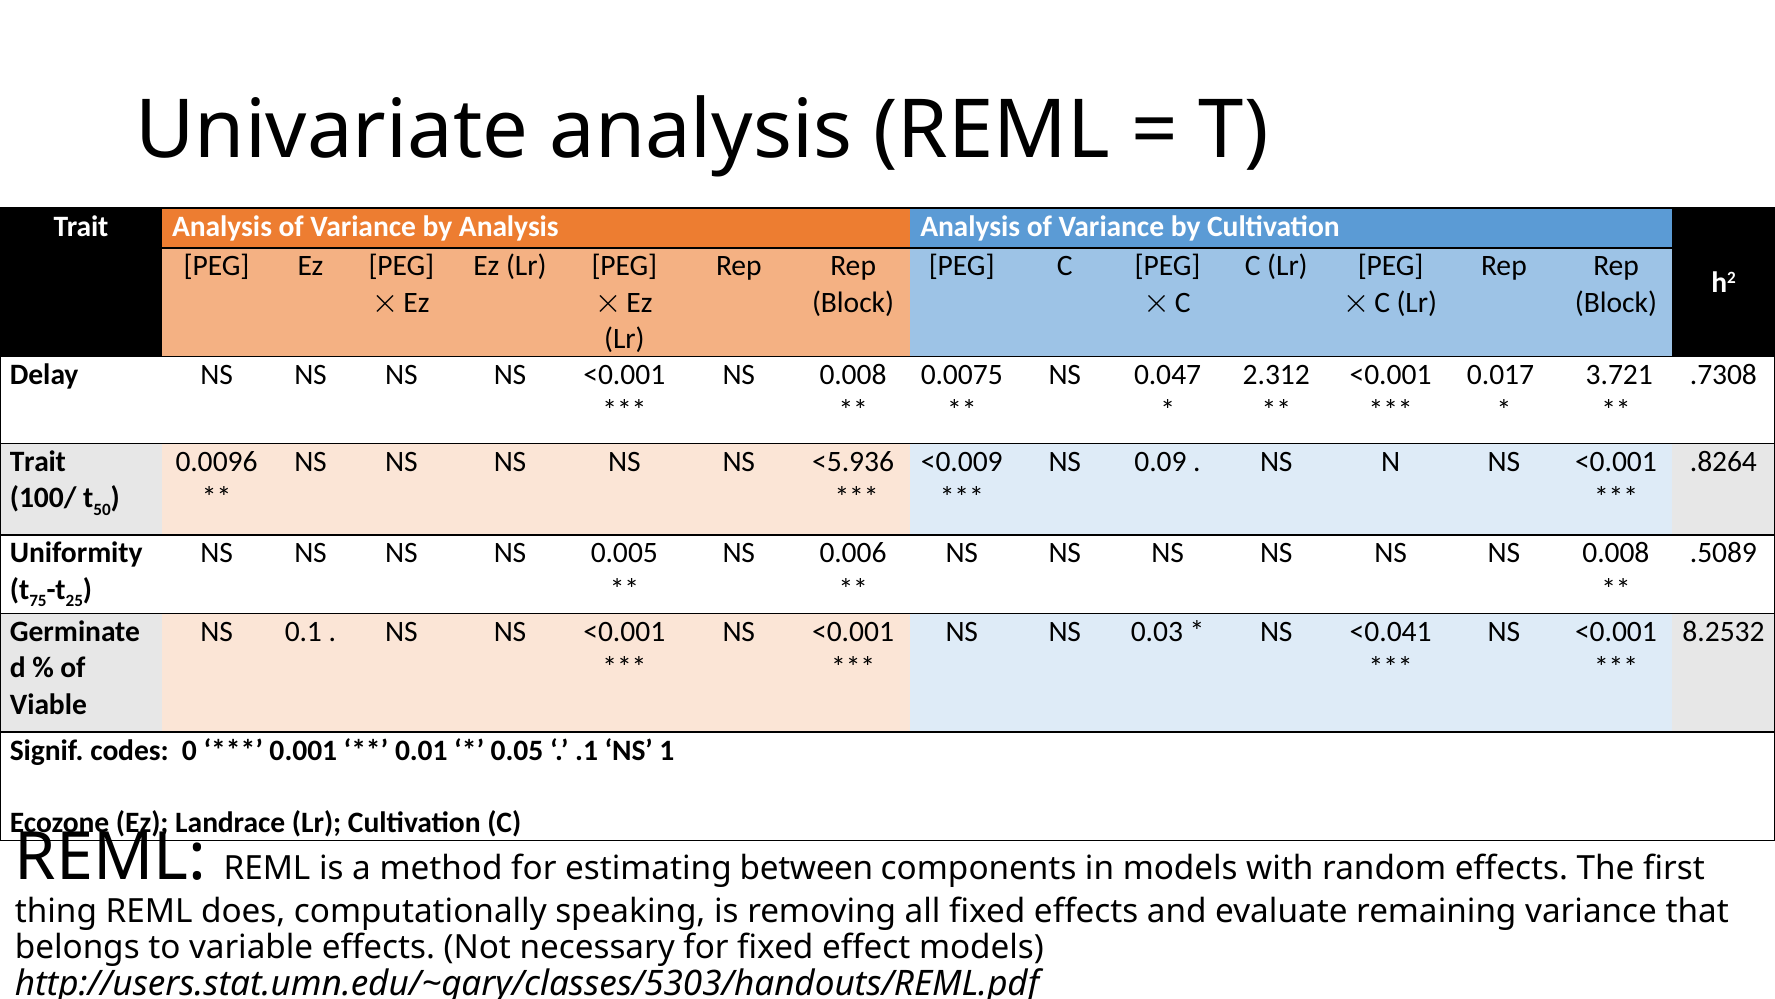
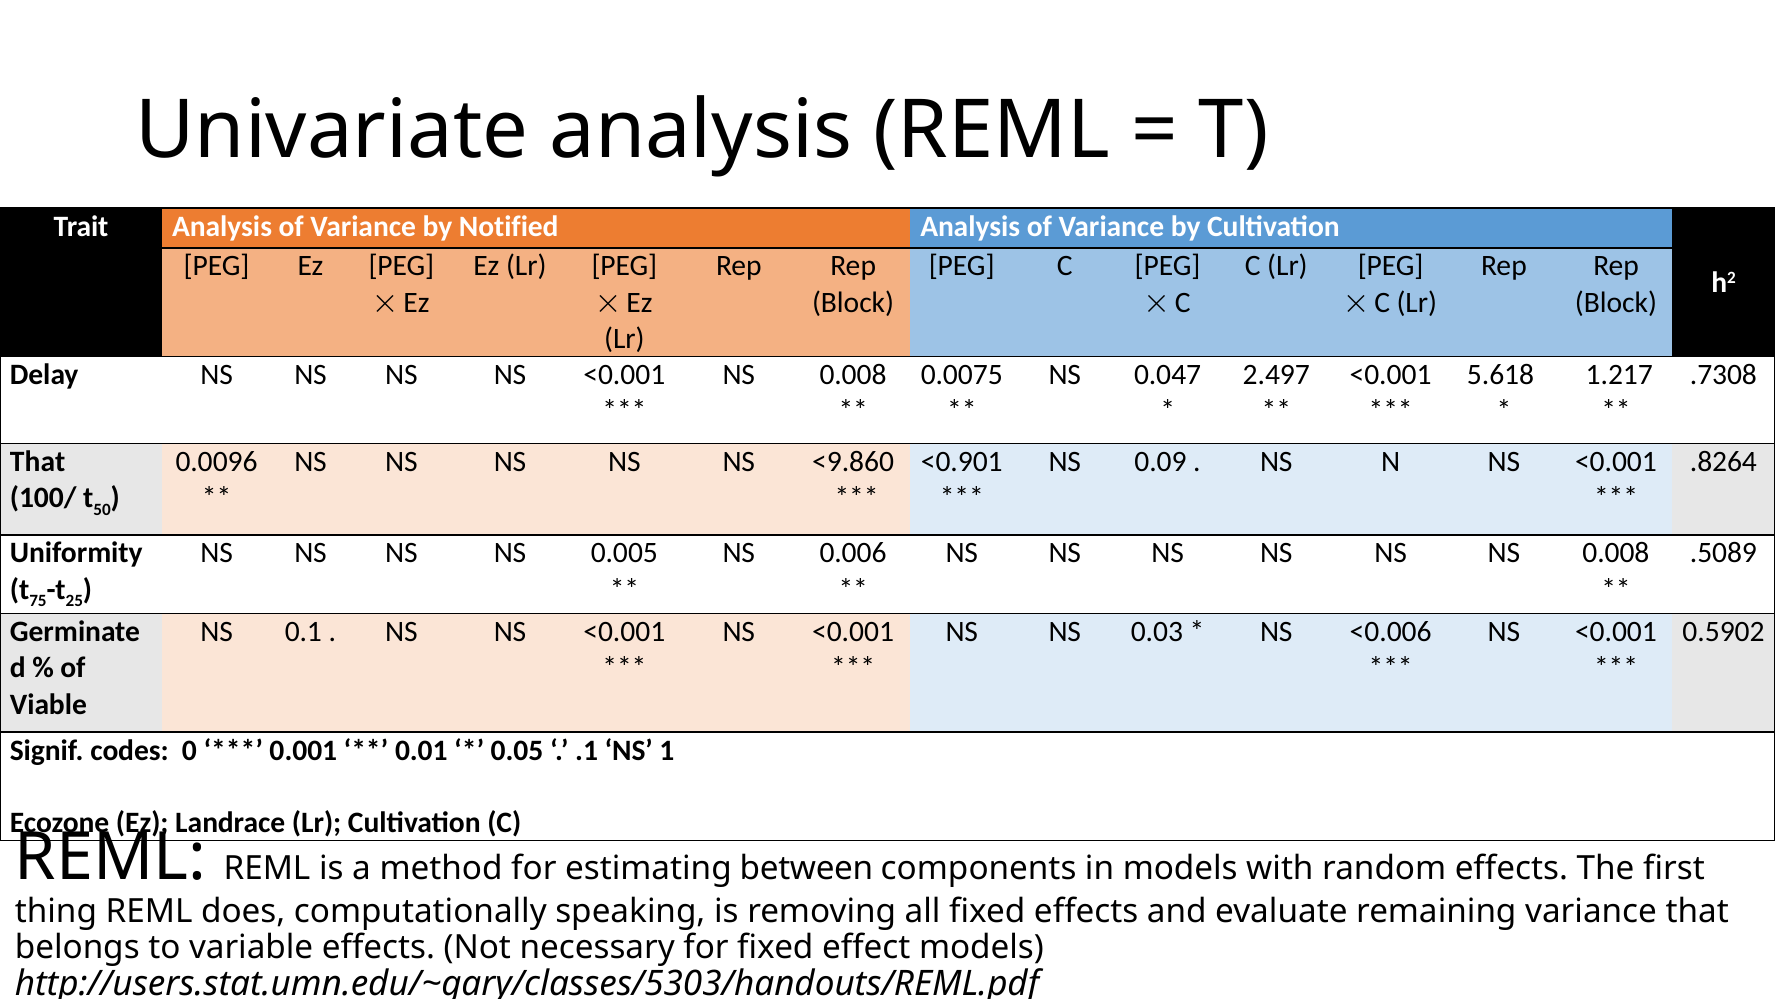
by Analysis: Analysis -> Notified (509, 227)
2.312: 2.312 -> 2.497 (1276, 375)
0.017: 0.017 -> 5.618 (1501, 375)
3.721: 3.721 -> 1.217 (1619, 375)
Trait: Trait -> That (38, 462)
<5.936: <5.936 -> <9.860 (853, 462)
<0.009: <0.009 -> <0.901 (962, 462)
<0.041: <0.041 -> <0.006 (1391, 632)
8.2532: 8.2532 -> 0.5902 (1724, 632)
